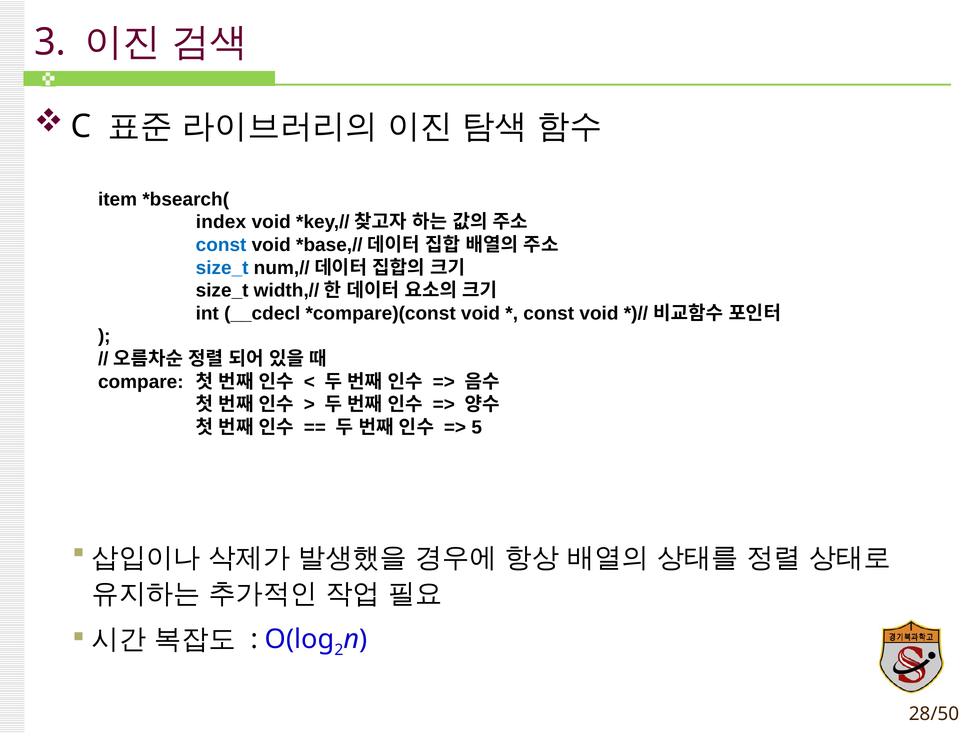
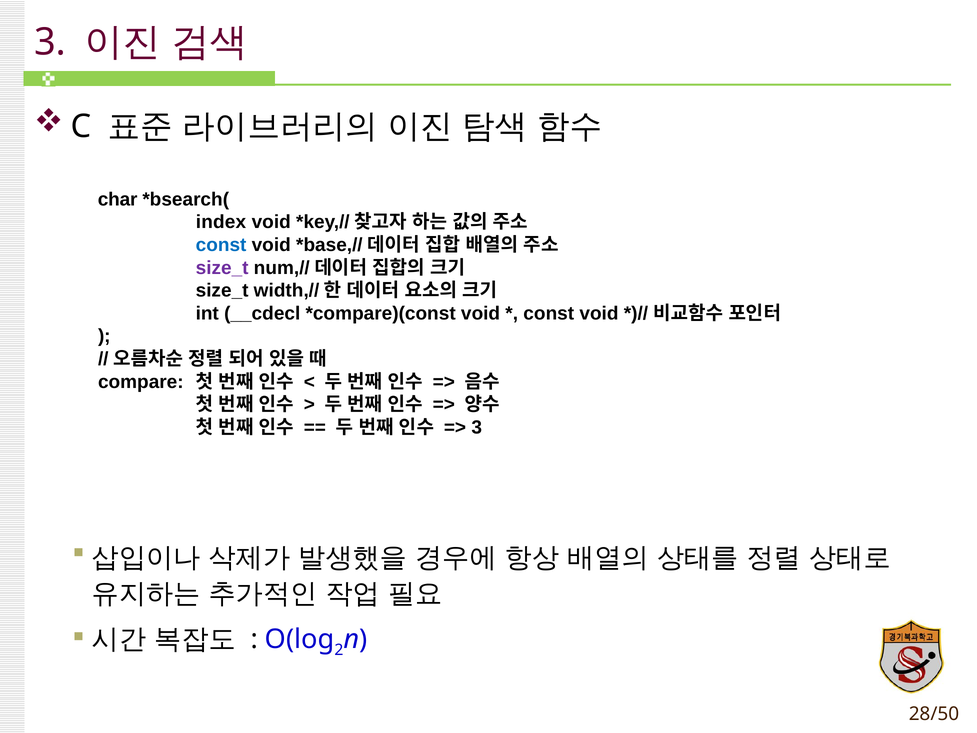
item: item -> char (118, 199)
size_t colour: blue -> purple (222, 268)
5: 5 -> 3 (477, 427)
